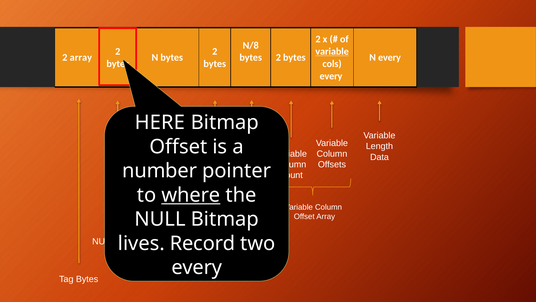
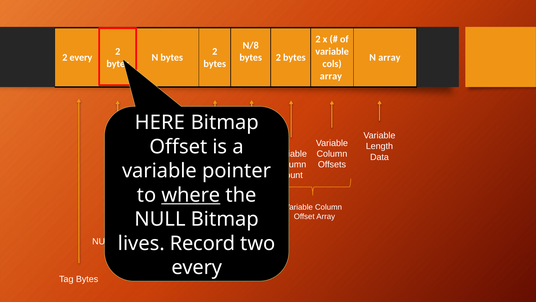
variable underline: present -> none (332, 51)
2 array: array -> every (81, 58)
N every: every -> array (389, 58)
every: every -> array (331, 76)
number: number -> variable (160, 171)
